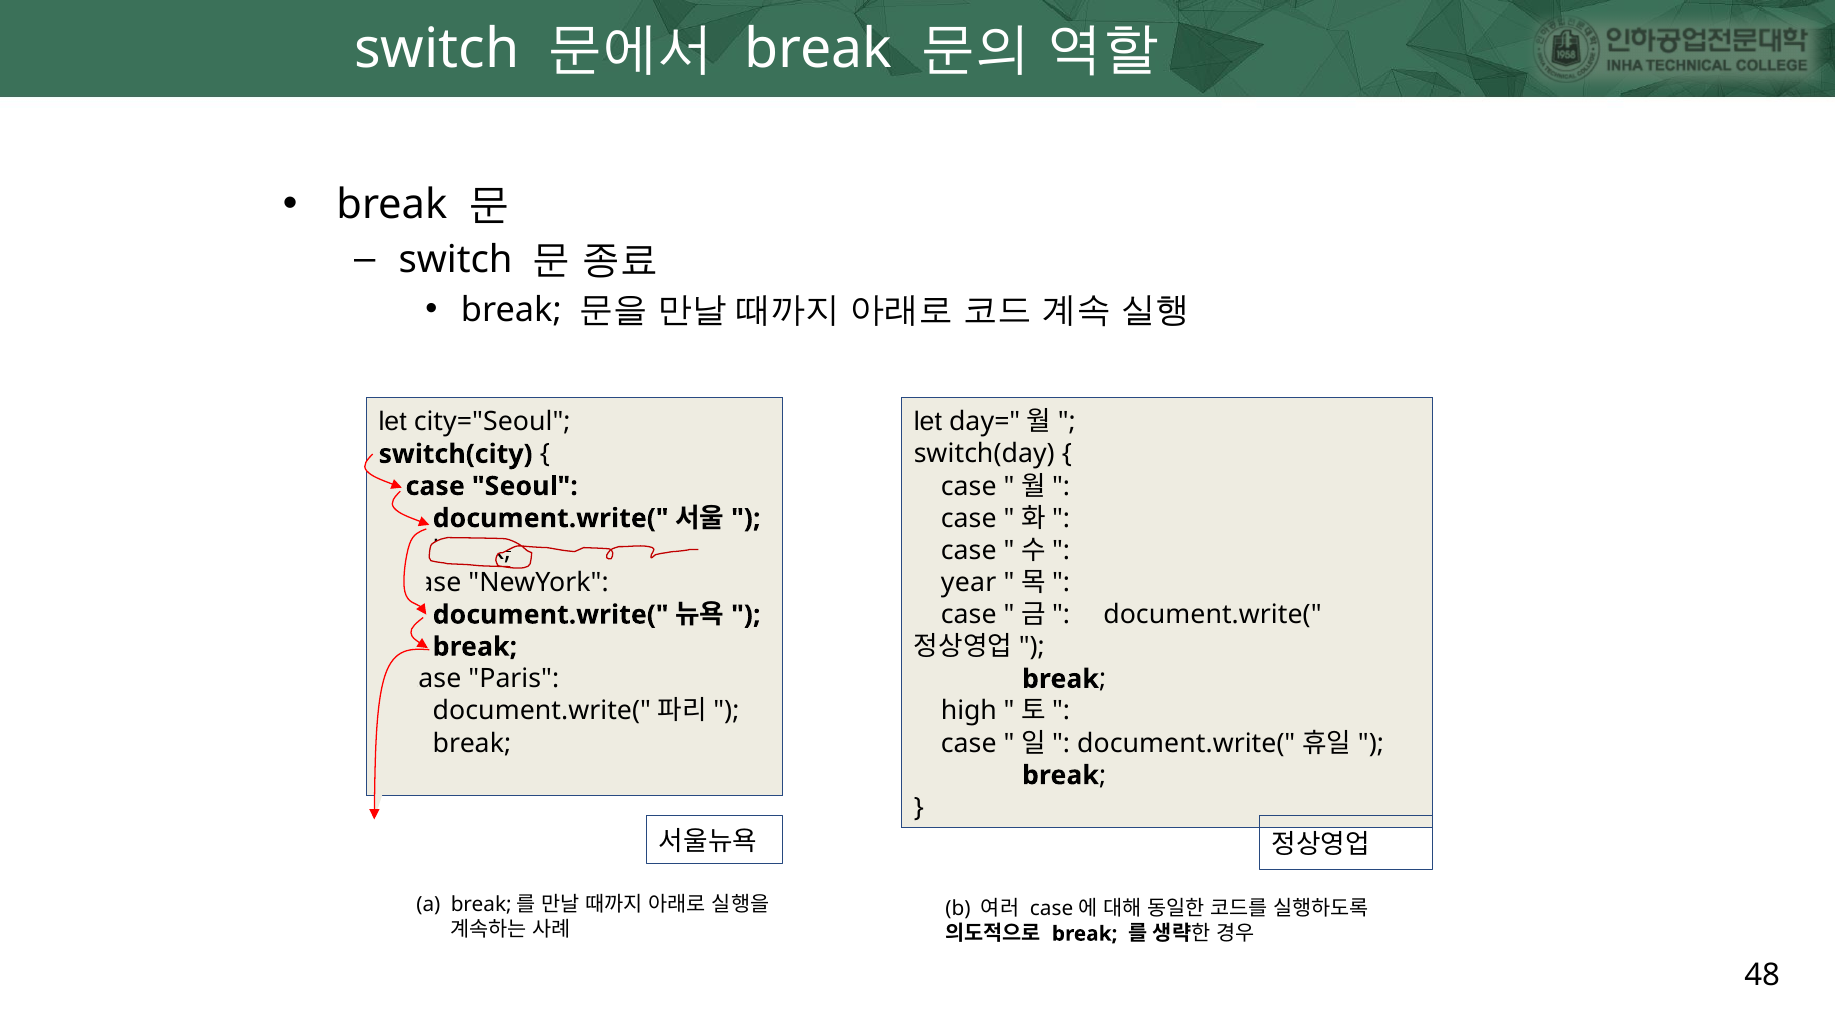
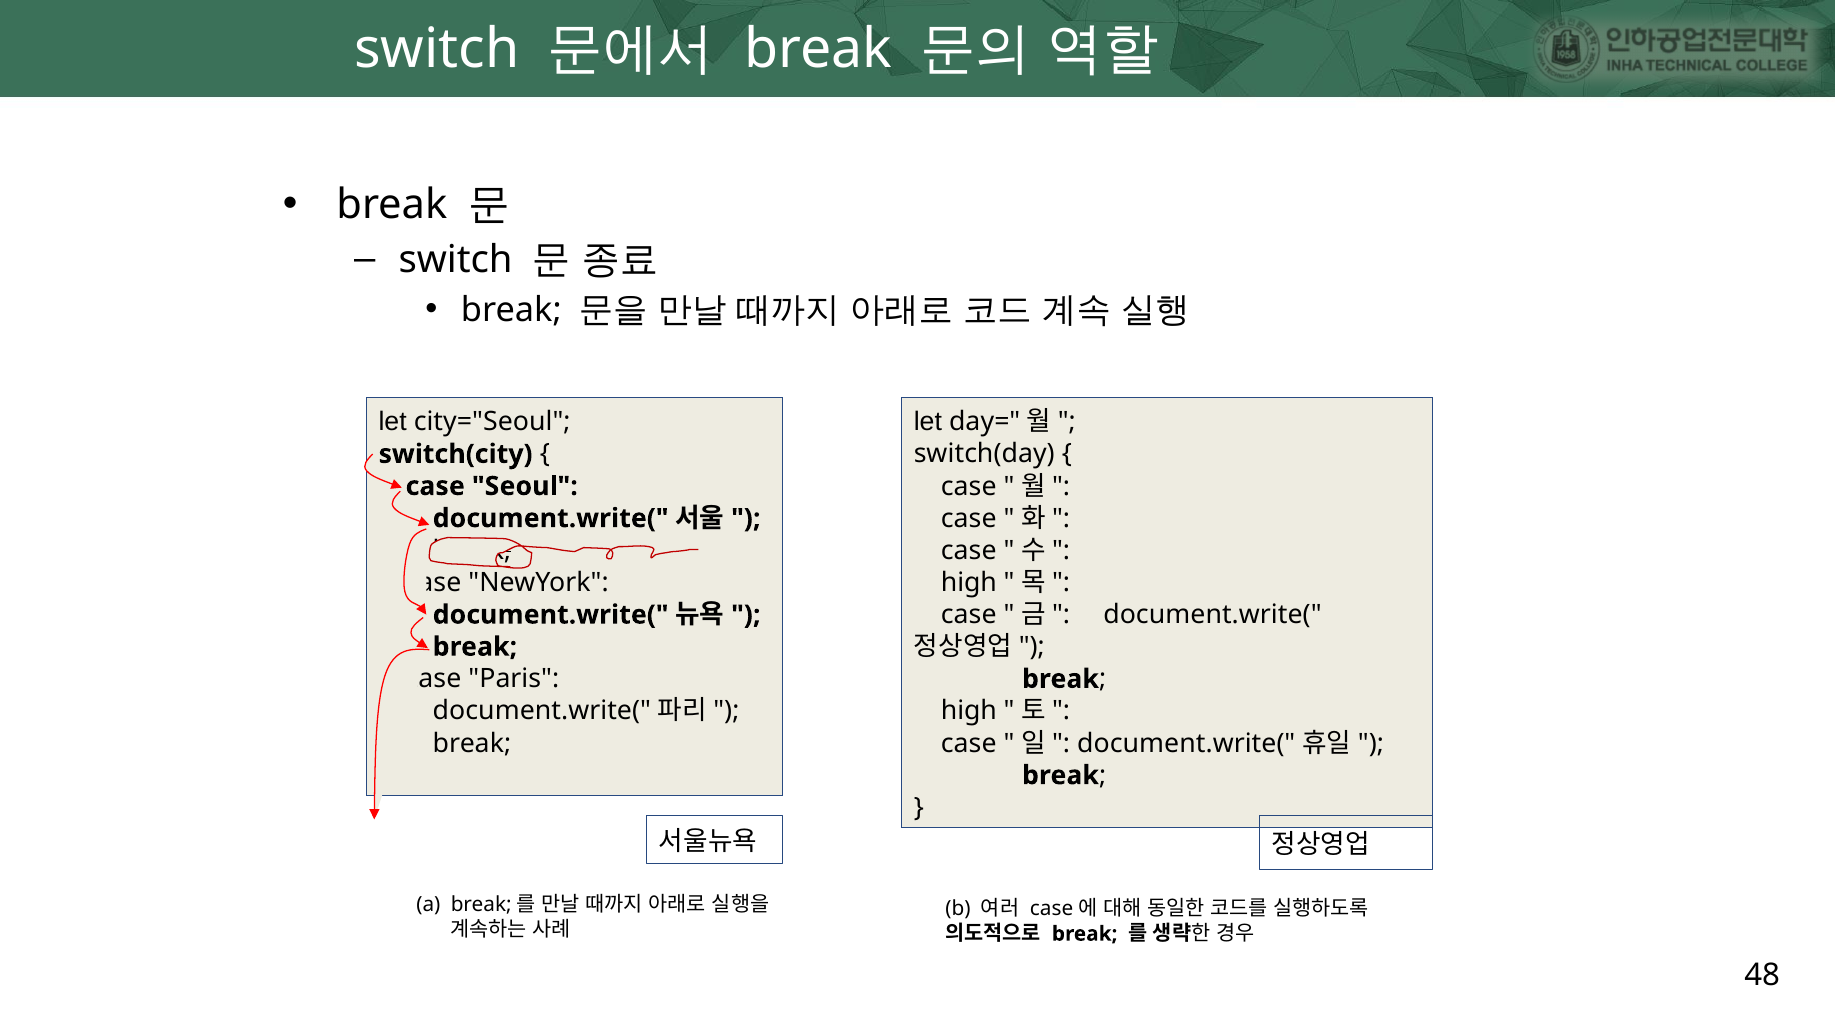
year: year -> high (969, 583)
